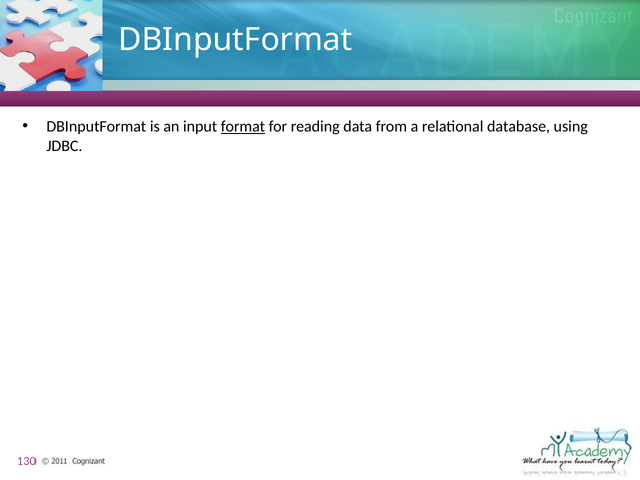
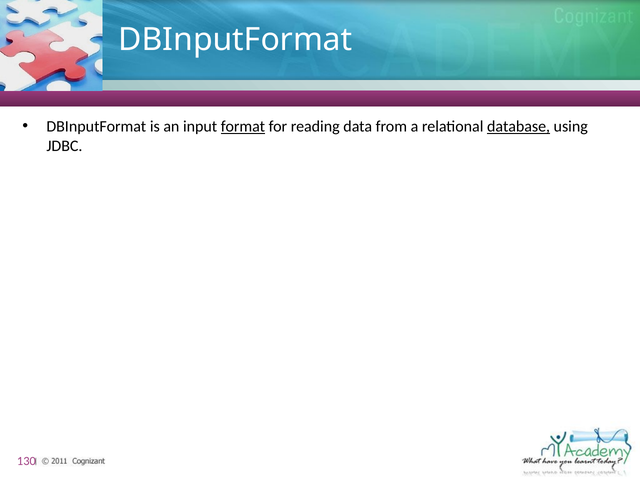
database underline: none -> present (519, 127)
